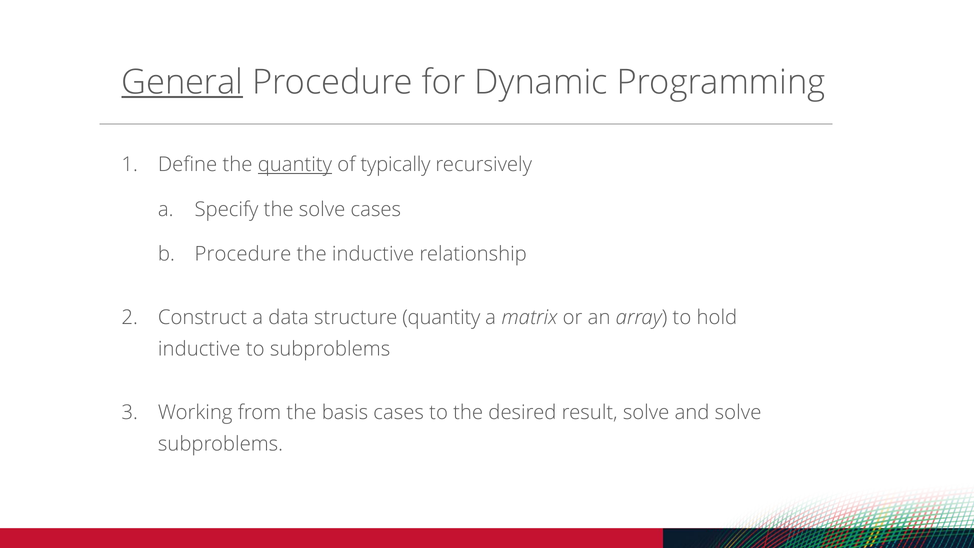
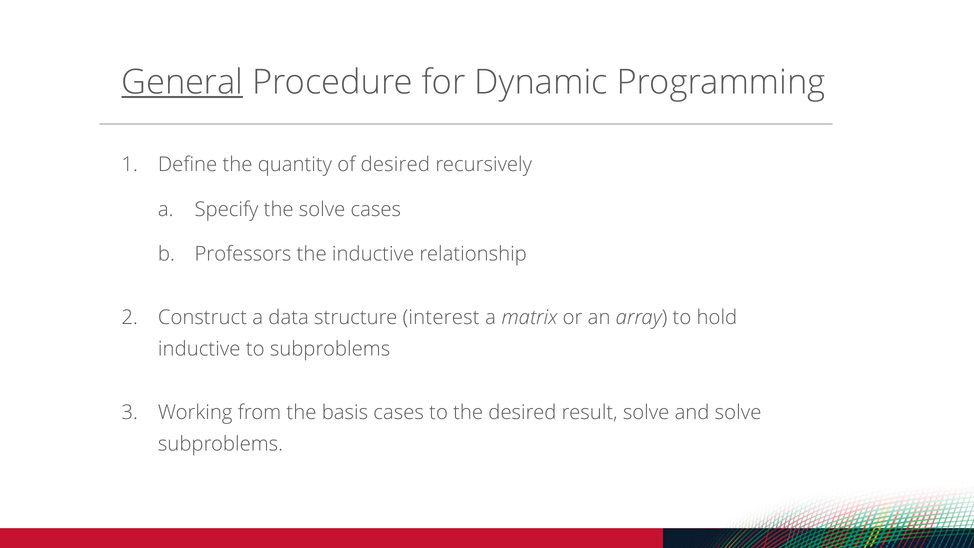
quantity underline: present -> none (295, 165)
of typically: typically -> desired (395, 165)
Procedure: Procedure -> Professors (243, 254)
structure quantity: quantity -> interest (441, 317)
